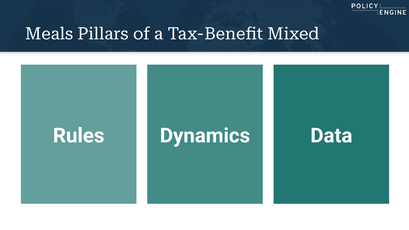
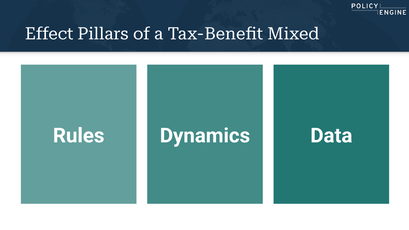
Meals: Meals -> Effect (49, 34)
